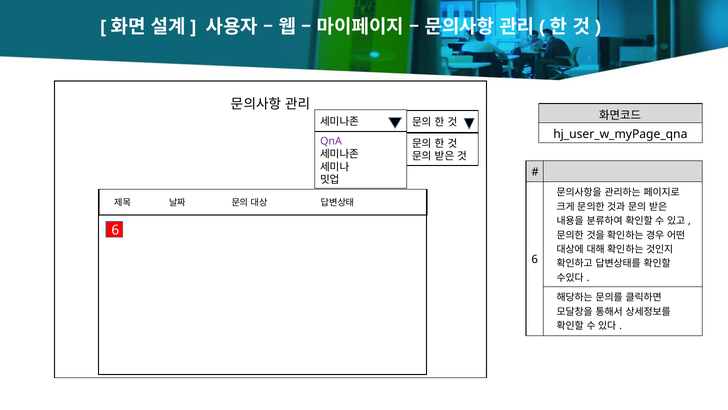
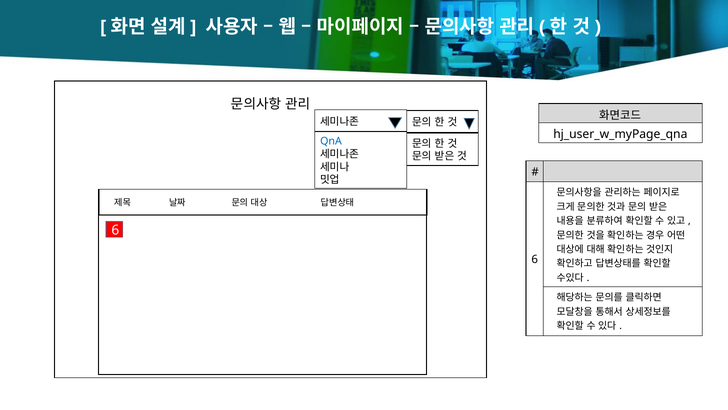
QnA colour: purple -> blue (331, 141)
